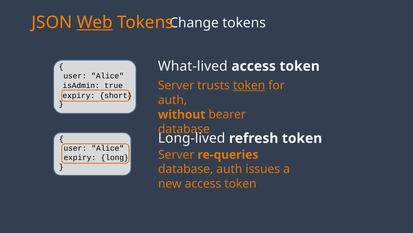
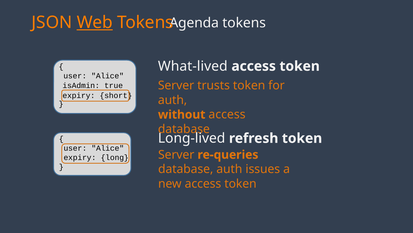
Change: Change -> Agenda (194, 23)
token underline: present -> none (249, 85)
without bearer: bearer -> access (227, 114)
